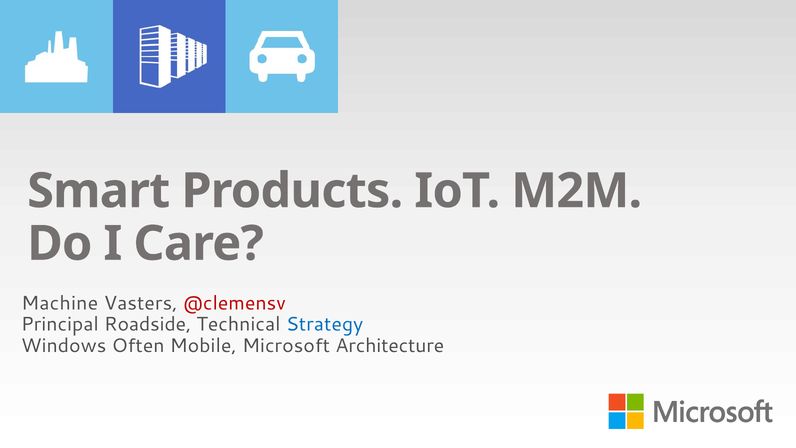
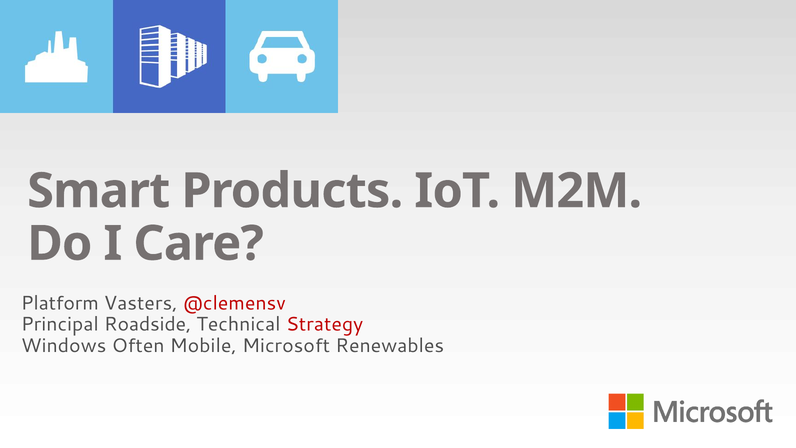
Machine: Machine -> Platform (60, 303)
Strategy colour: blue -> red (325, 324)
Architecture: Architecture -> Renewables (390, 345)
